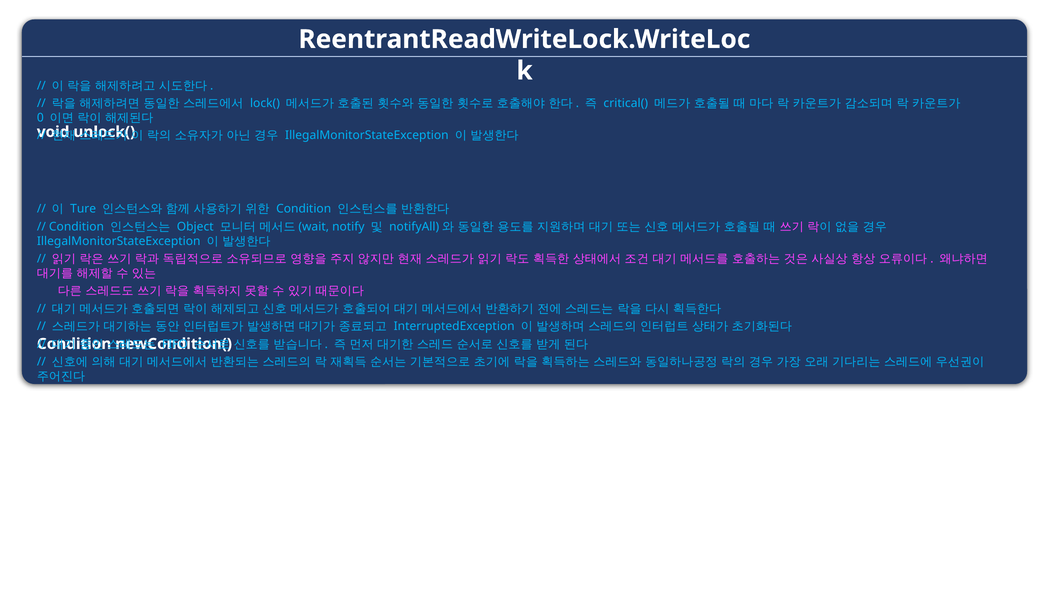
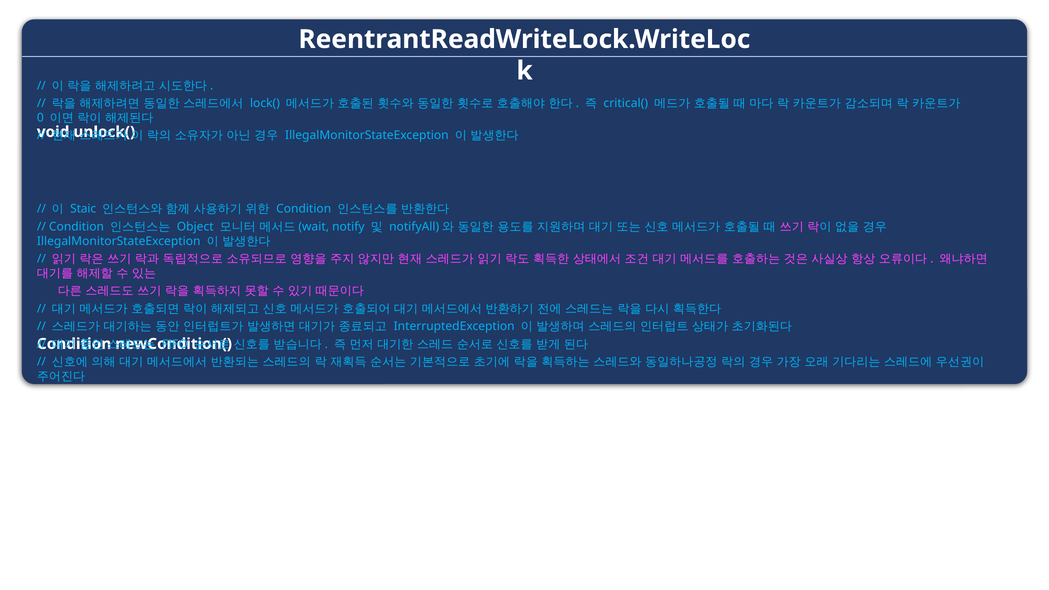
Ture: Ture -> Staic (83, 209)
